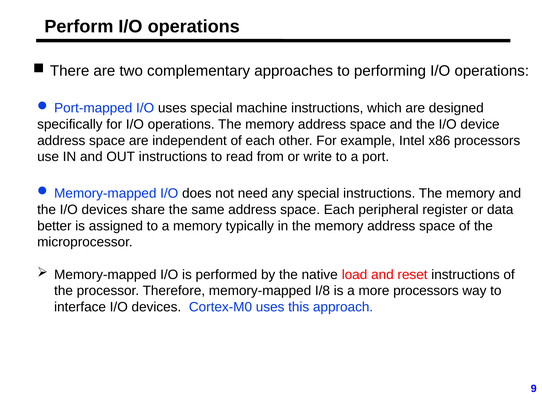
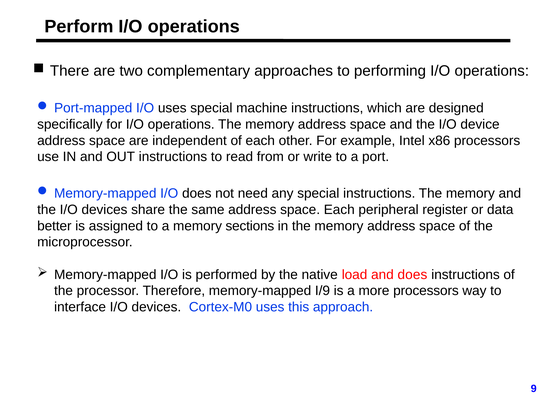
typically: typically -> sections (250, 226)
and reset: reset -> does (412, 275)
I/8: I/8 -> I/9 (322, 291)
